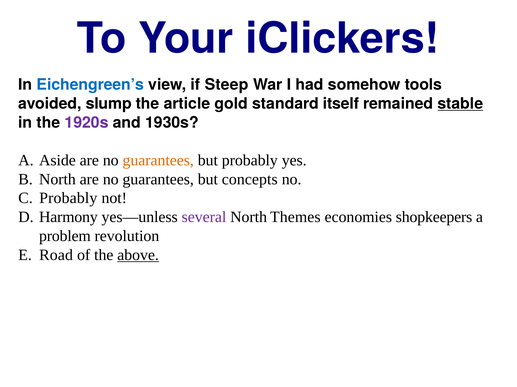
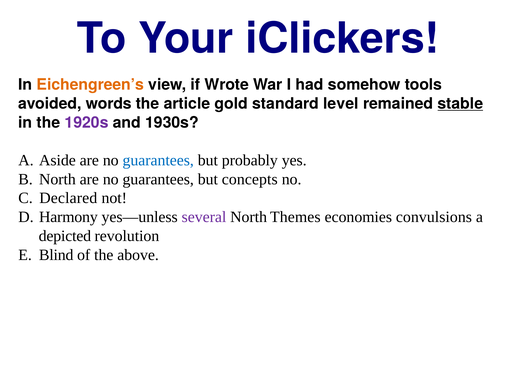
Eichengreen’s colour: blue -> orange (90, 85)
Steep: Steep -> Wrote (227, 85)
slump: slump -> words (109, 104)
itself: itself -> level (341, 104)
guarantees colour: orange -> blue (158, 161)
Probably: Probably -> Declared (68, 199)
shopkeepers: shopkeepers -> convulsions (434, 217)
problem: problem -> depicted (65, 236)
Road: Road -> Blind (56, 255)
above underline: present -> none (138, 255)
